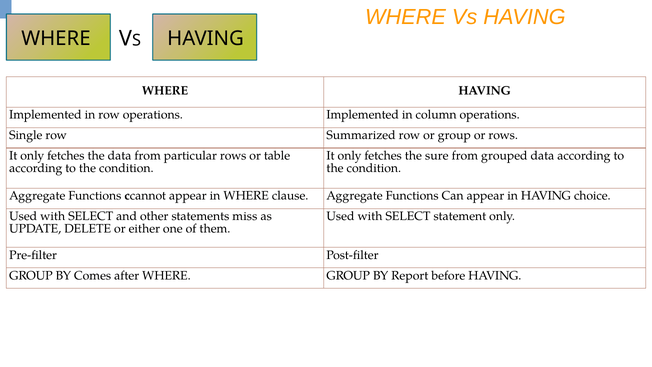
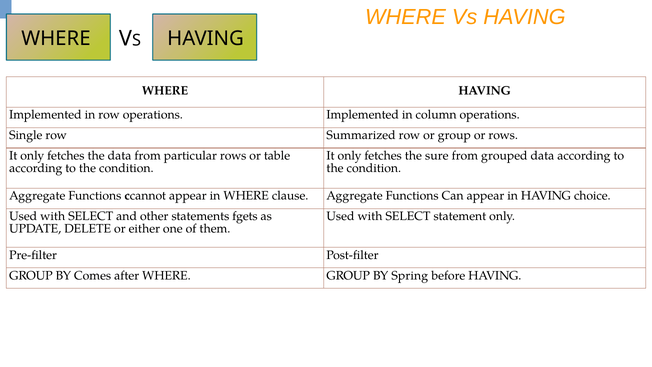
miss: miss -> fgets (245, 216)
Report: Report -> Spring (410, 275)
